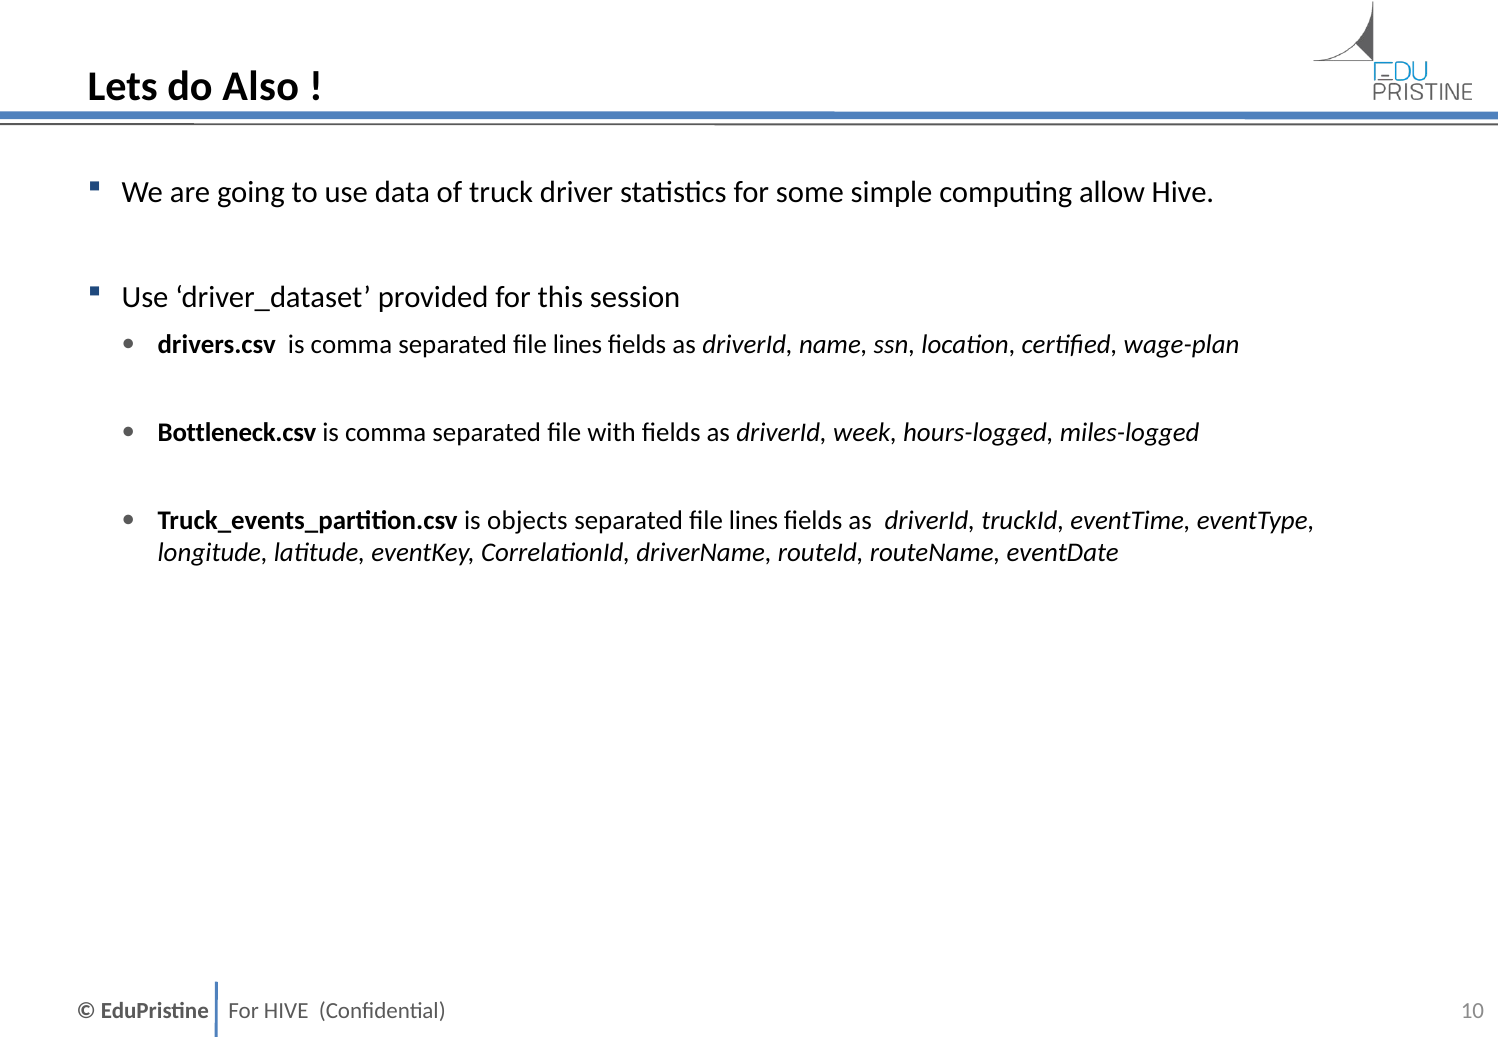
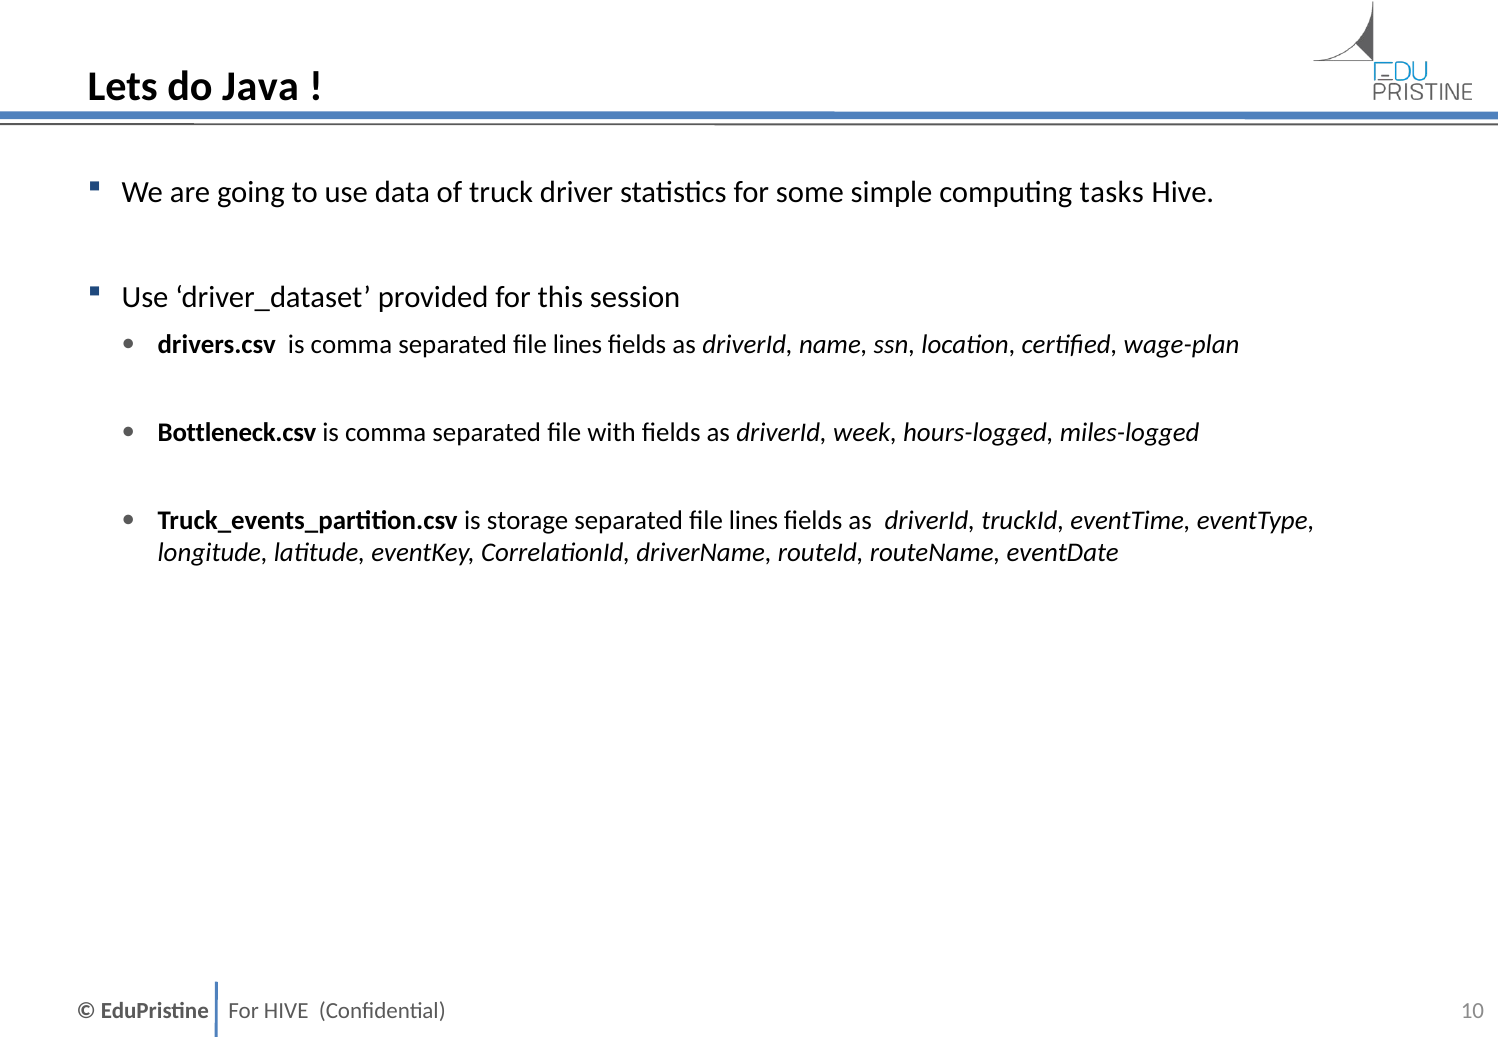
Also: Also -> Java (261, 87)
allow: allow -> tasks (1112, 193)
objects: objects -> storage (528, 520)
